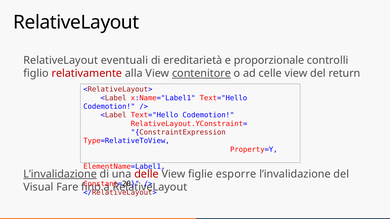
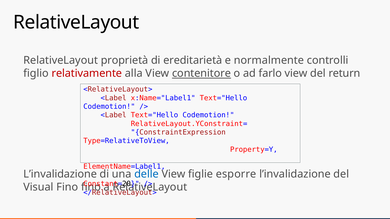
eventuali: eventuali -> proprietà (124, 61)
proporzionale: proporzionale -> normalmente (269, 61)
celle: celle -> farlo (270, 74)
L’invalidazione underline: present -> none (60, 174)
delle colour: red -> blue (147, 174)
Visual Fare: Fare -> Fino (67, 187)
